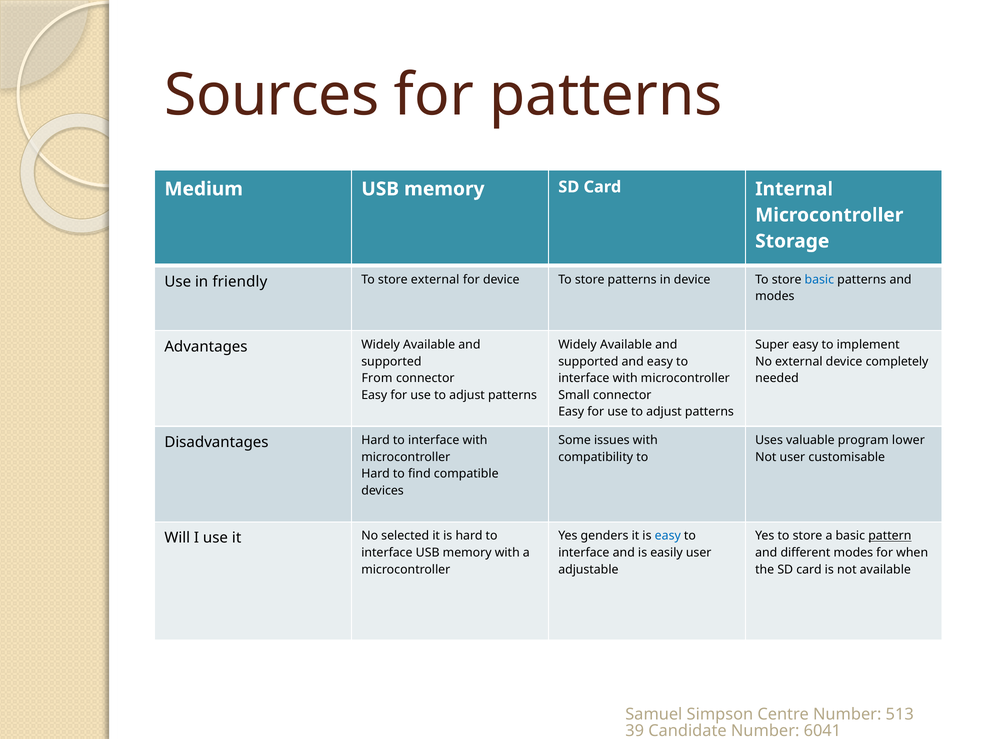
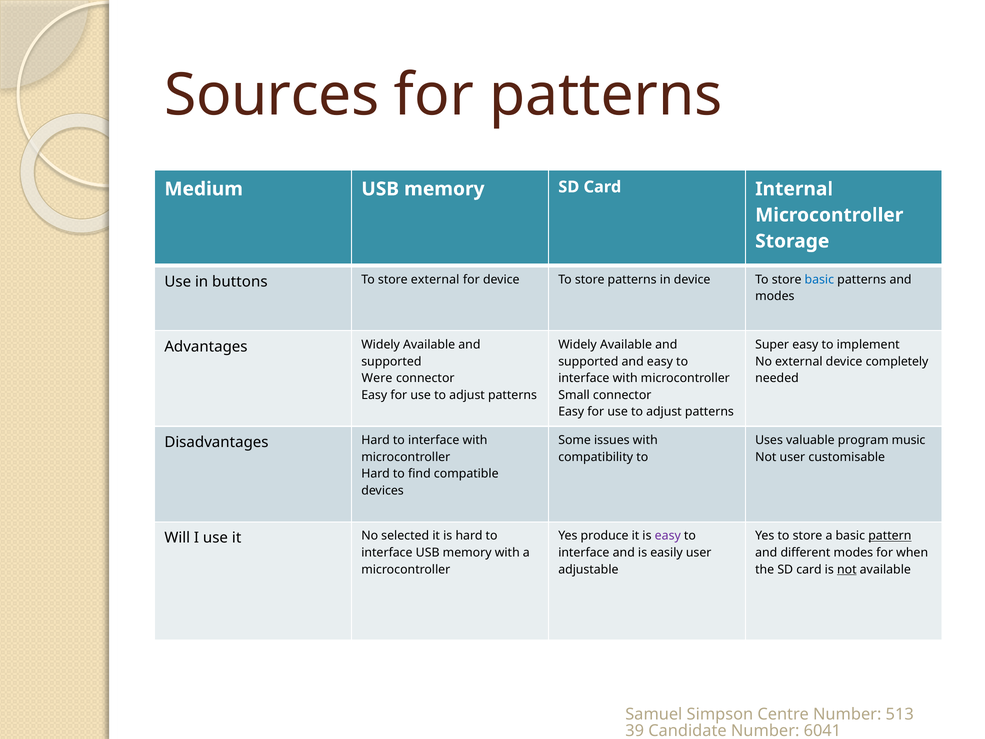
friendly: friendly -> buttons (240, 281)
From: From -> Were (377, 378)
lower: lower -> music (909, 440)
genders: genders -> produce (605, 536)
easy colour: blue -> purple (668, 536)
not underline: none -> present (847, 569)
